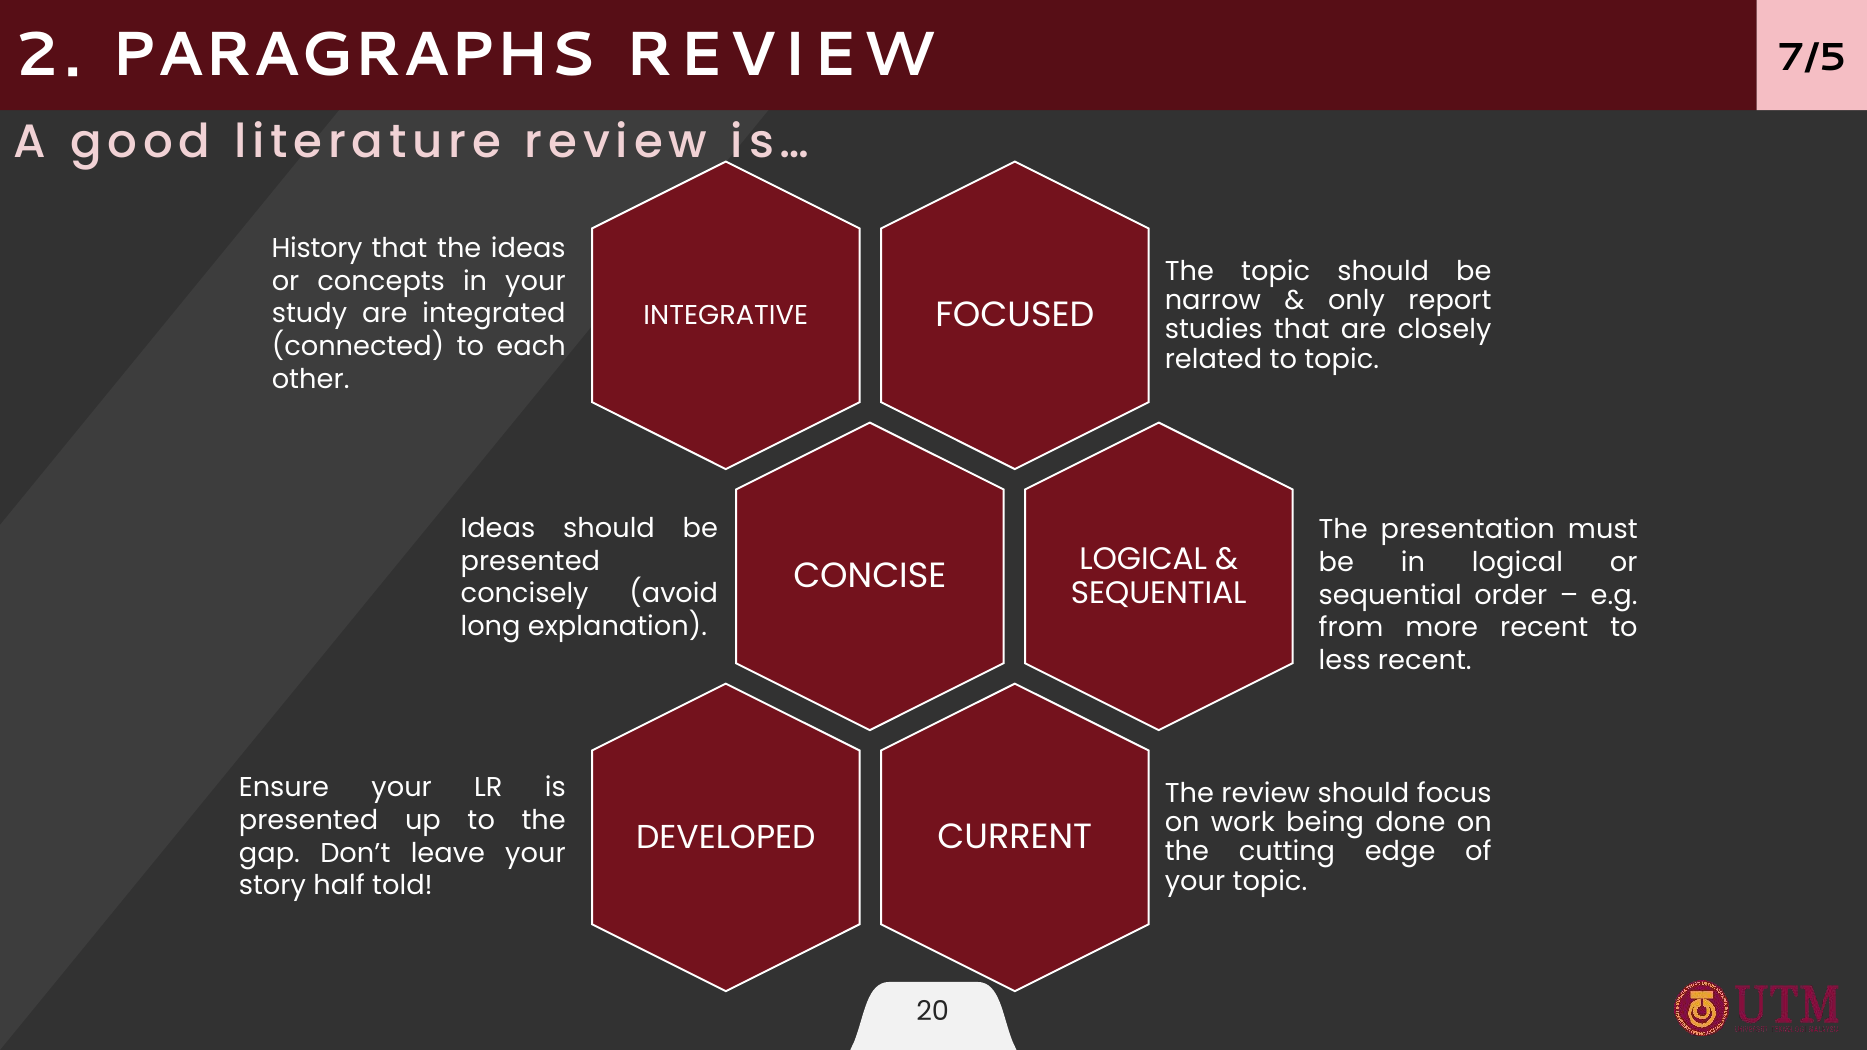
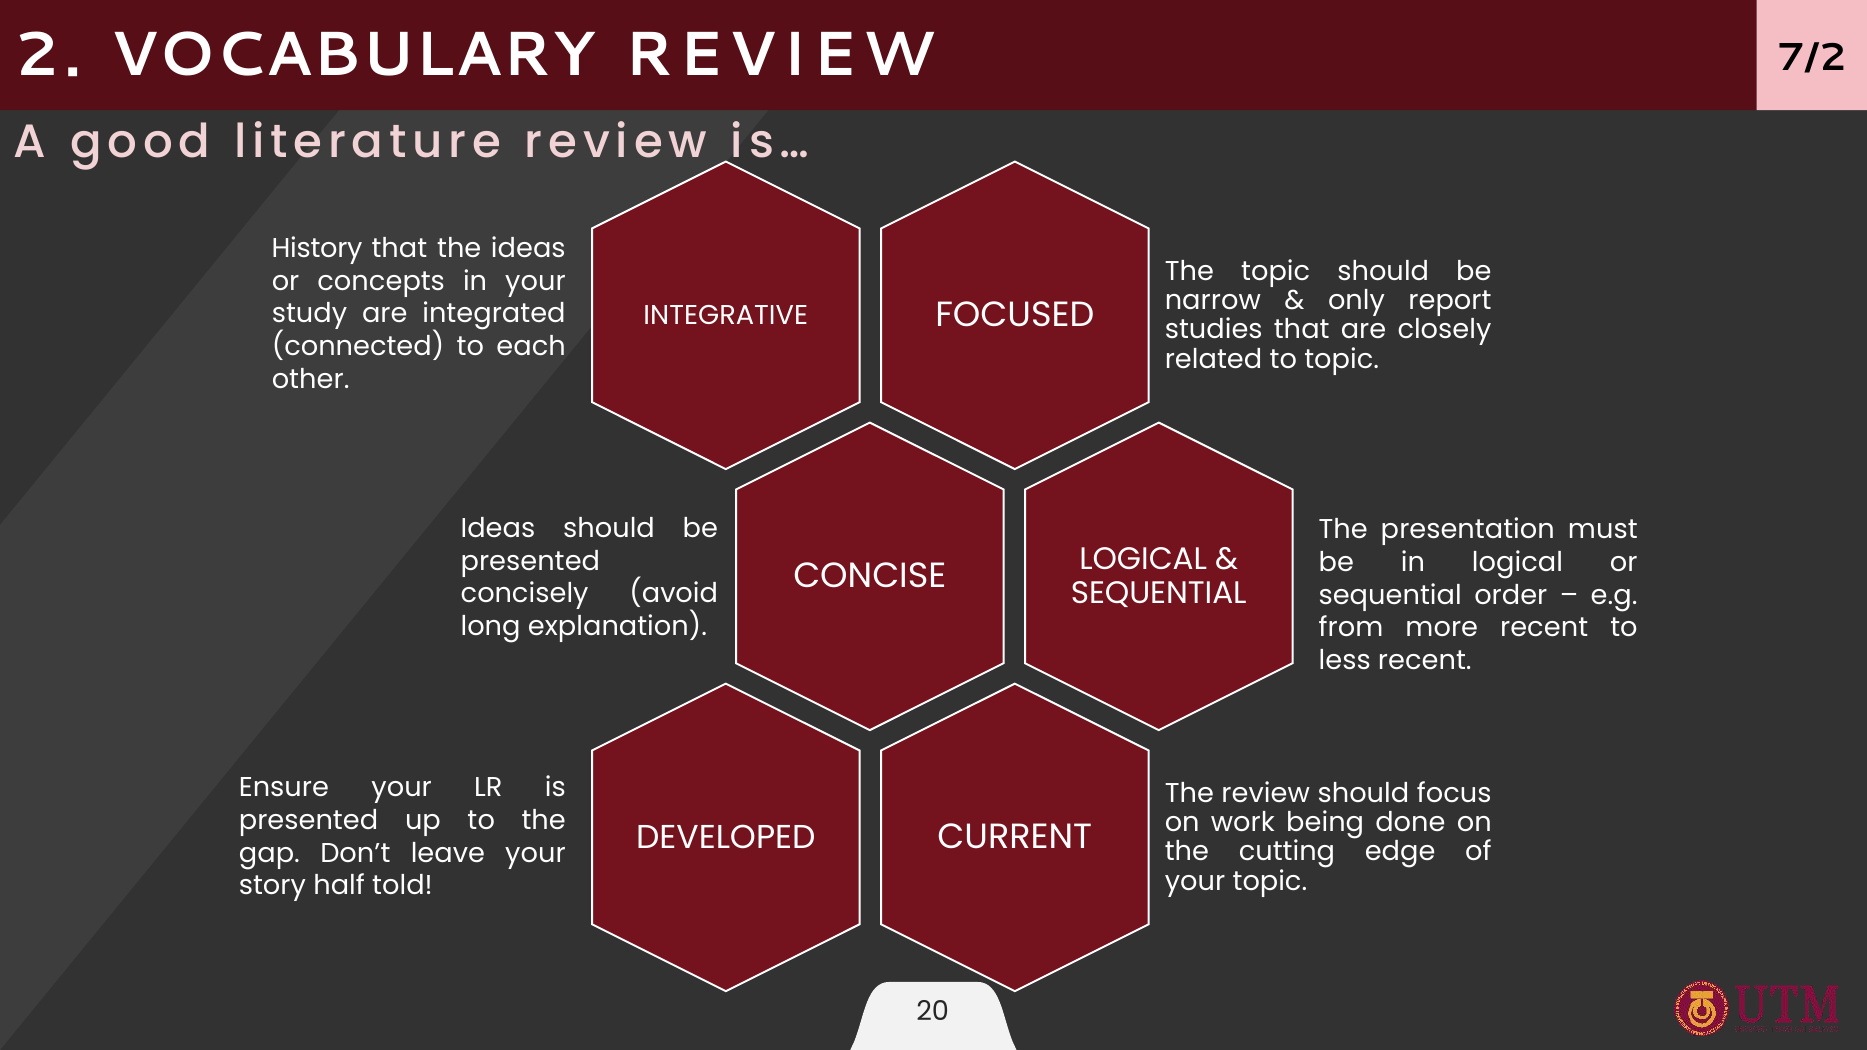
PARAGRAPHS: PARAGRAPHS -> VOCABULARY (353, 55)
7/5: 7/5 -> 7/2 (1812, 58)
